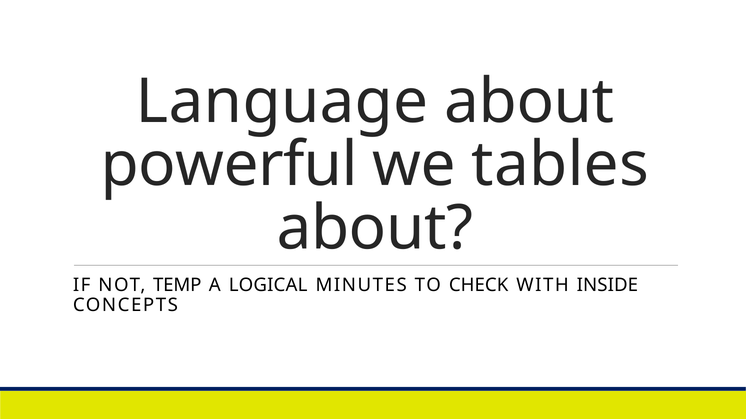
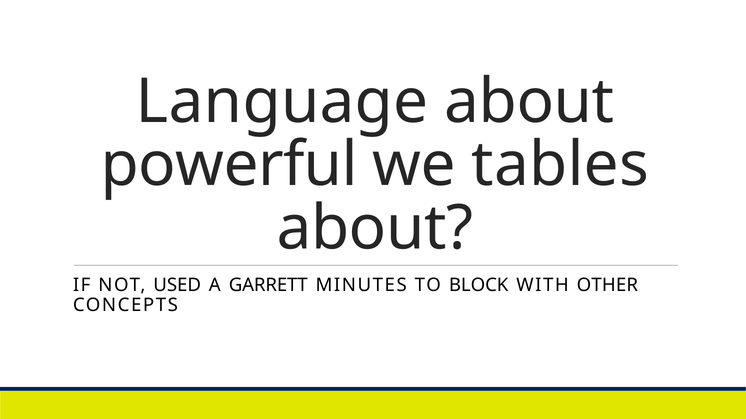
TEMP: TEMP -> USED (177, 285)
LOGICAL: LOGICAL -> GARRETT (268, 285)
CHECK: CHECK -> BLOCK (479, 285)
INSIDE: INSIDE -> OTHER (607, 285)
